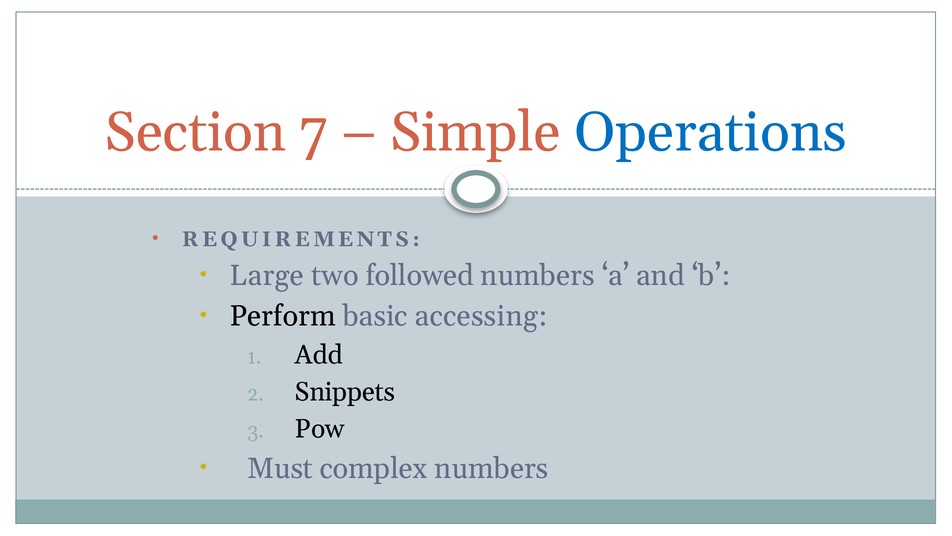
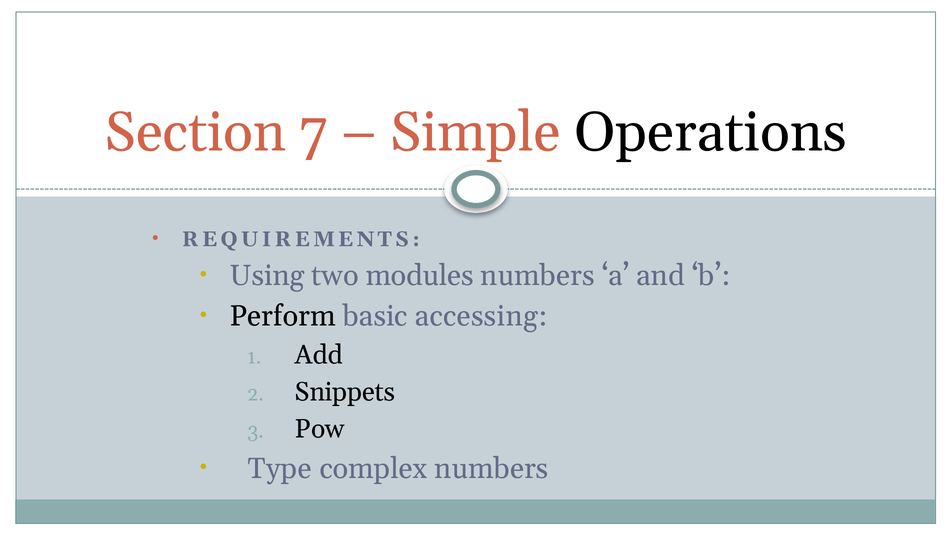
Operations colour: blue -> black (710, 132)
Large: Large -> Using (267, 275)
followed: followed -> modules (420, 275)
Must: Must -> Type (280, 468)
